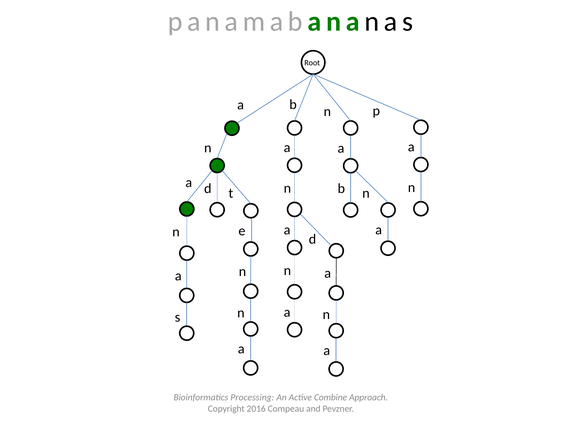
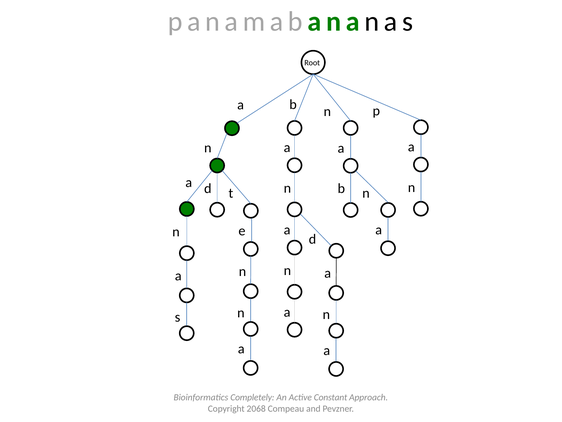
Processing: Processing -> Completely (252, 397)
Combine: Combine -> Constant (331, 397)
2016: 2016 -> 2068 (256, 408)
